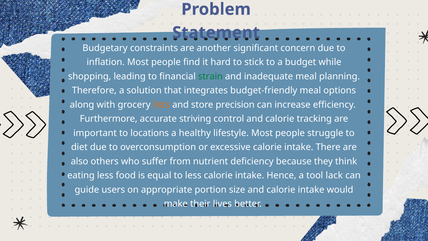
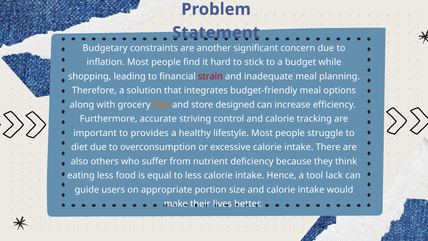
strain colour: green -> red (210, 76)
precision: precision -> designed (235, 105)
locations: locations -> provides (150, 133)
